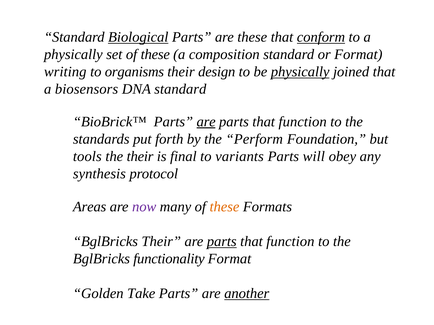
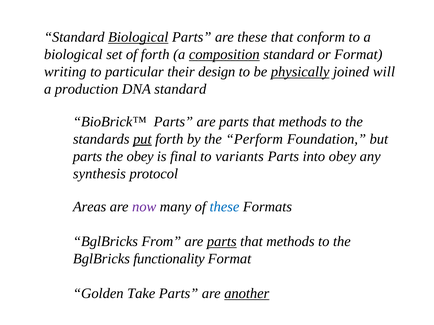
conform underline: present -> none (321, 37)
physically: physically -> biological (73, 54)
set of these: these -> forth (155, 54)
composition underline: none -> present (224, 54)
organisms: organisms -> particular (134, 72)
joined that: that -> will (384, 72)
biosensors: biosensors -> production (87, 89)
are underline: present -> none (206, 122)
function: function -> methods (303, 122)
put underline: none -> present (142, 139)
tools: tools -> parts (87, 156)
the their: their -> obey (140, 156)
will: will -> into (314, 156)
these colour: orange -> blue (224, 207)
BglBricks Their: Their -> From (161, 242)
function: function -> methods (290, 242)
